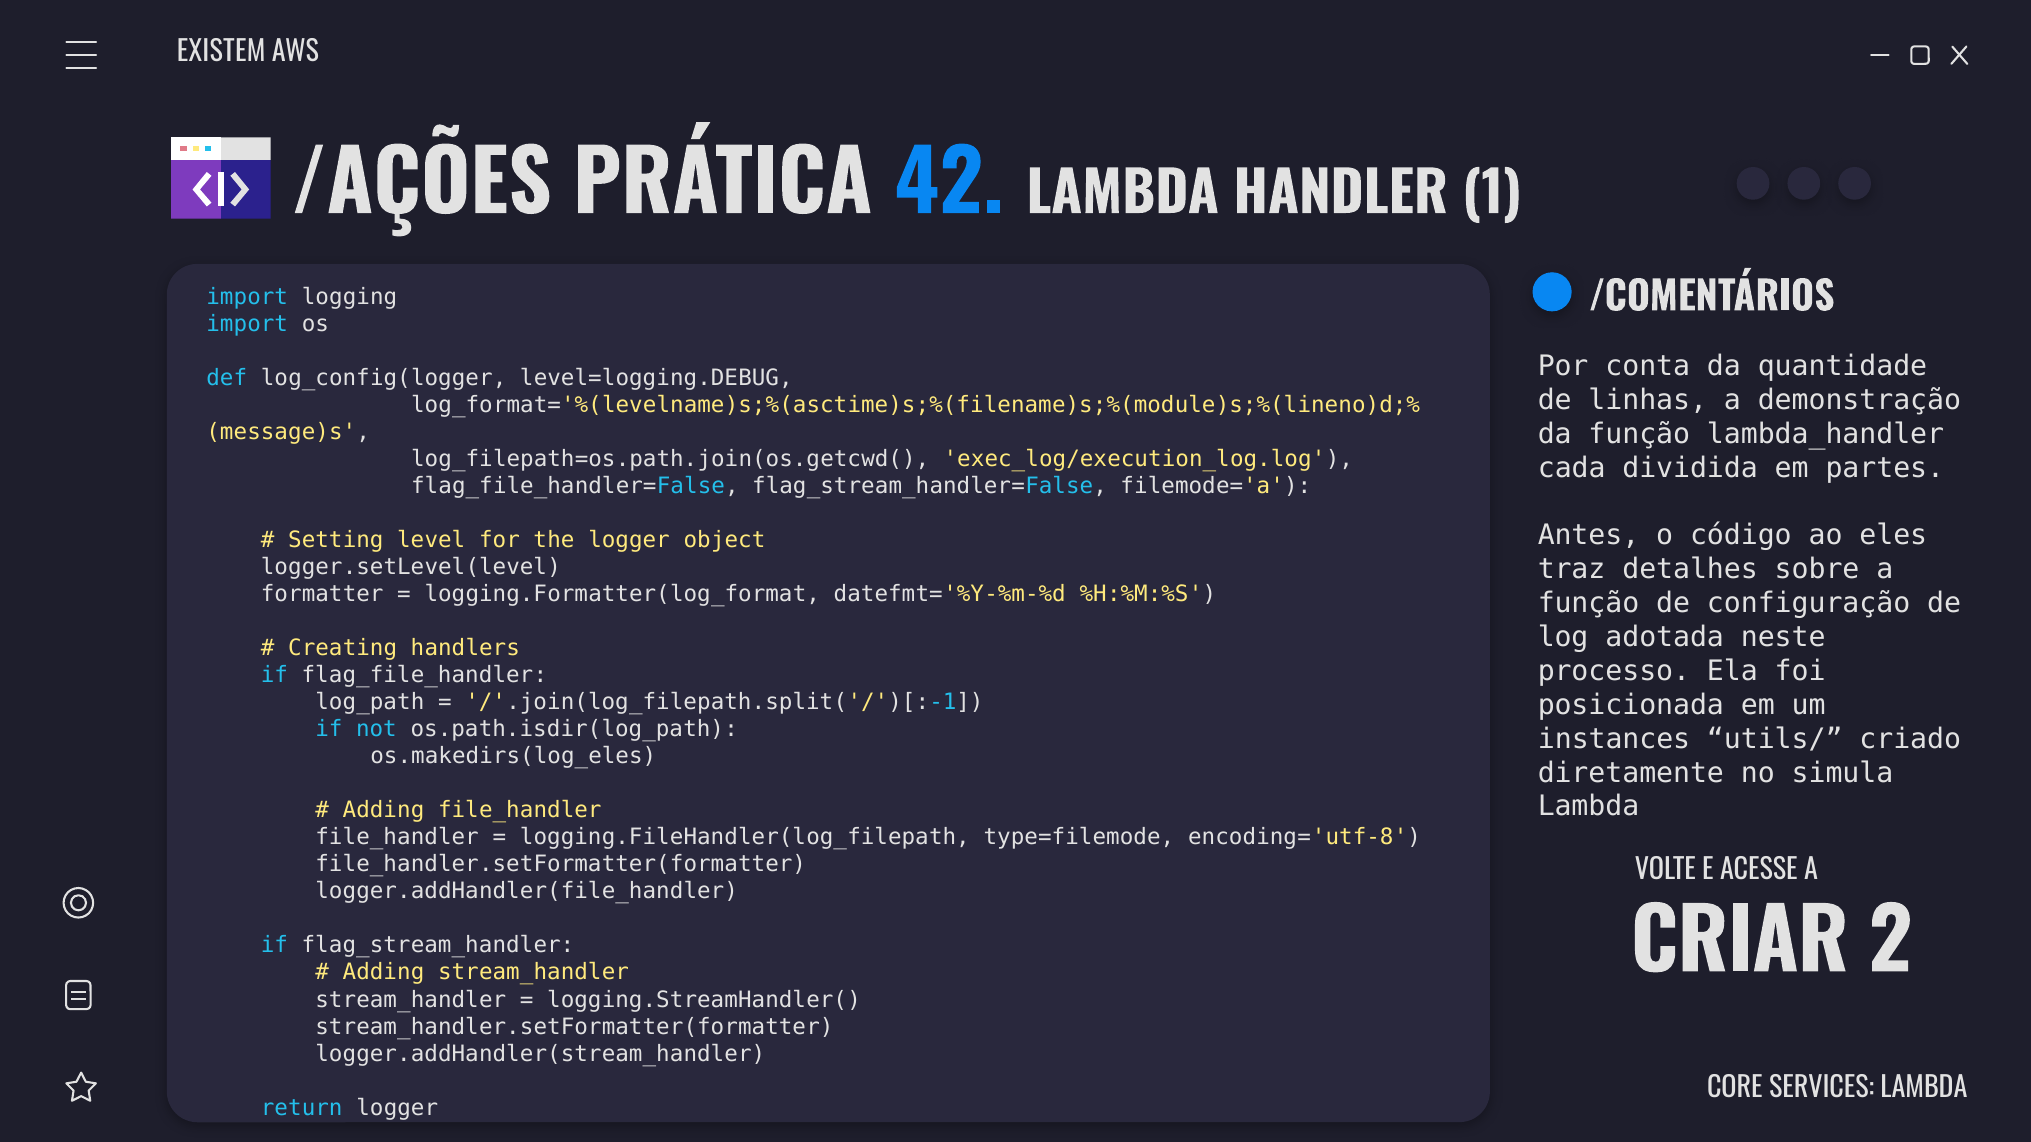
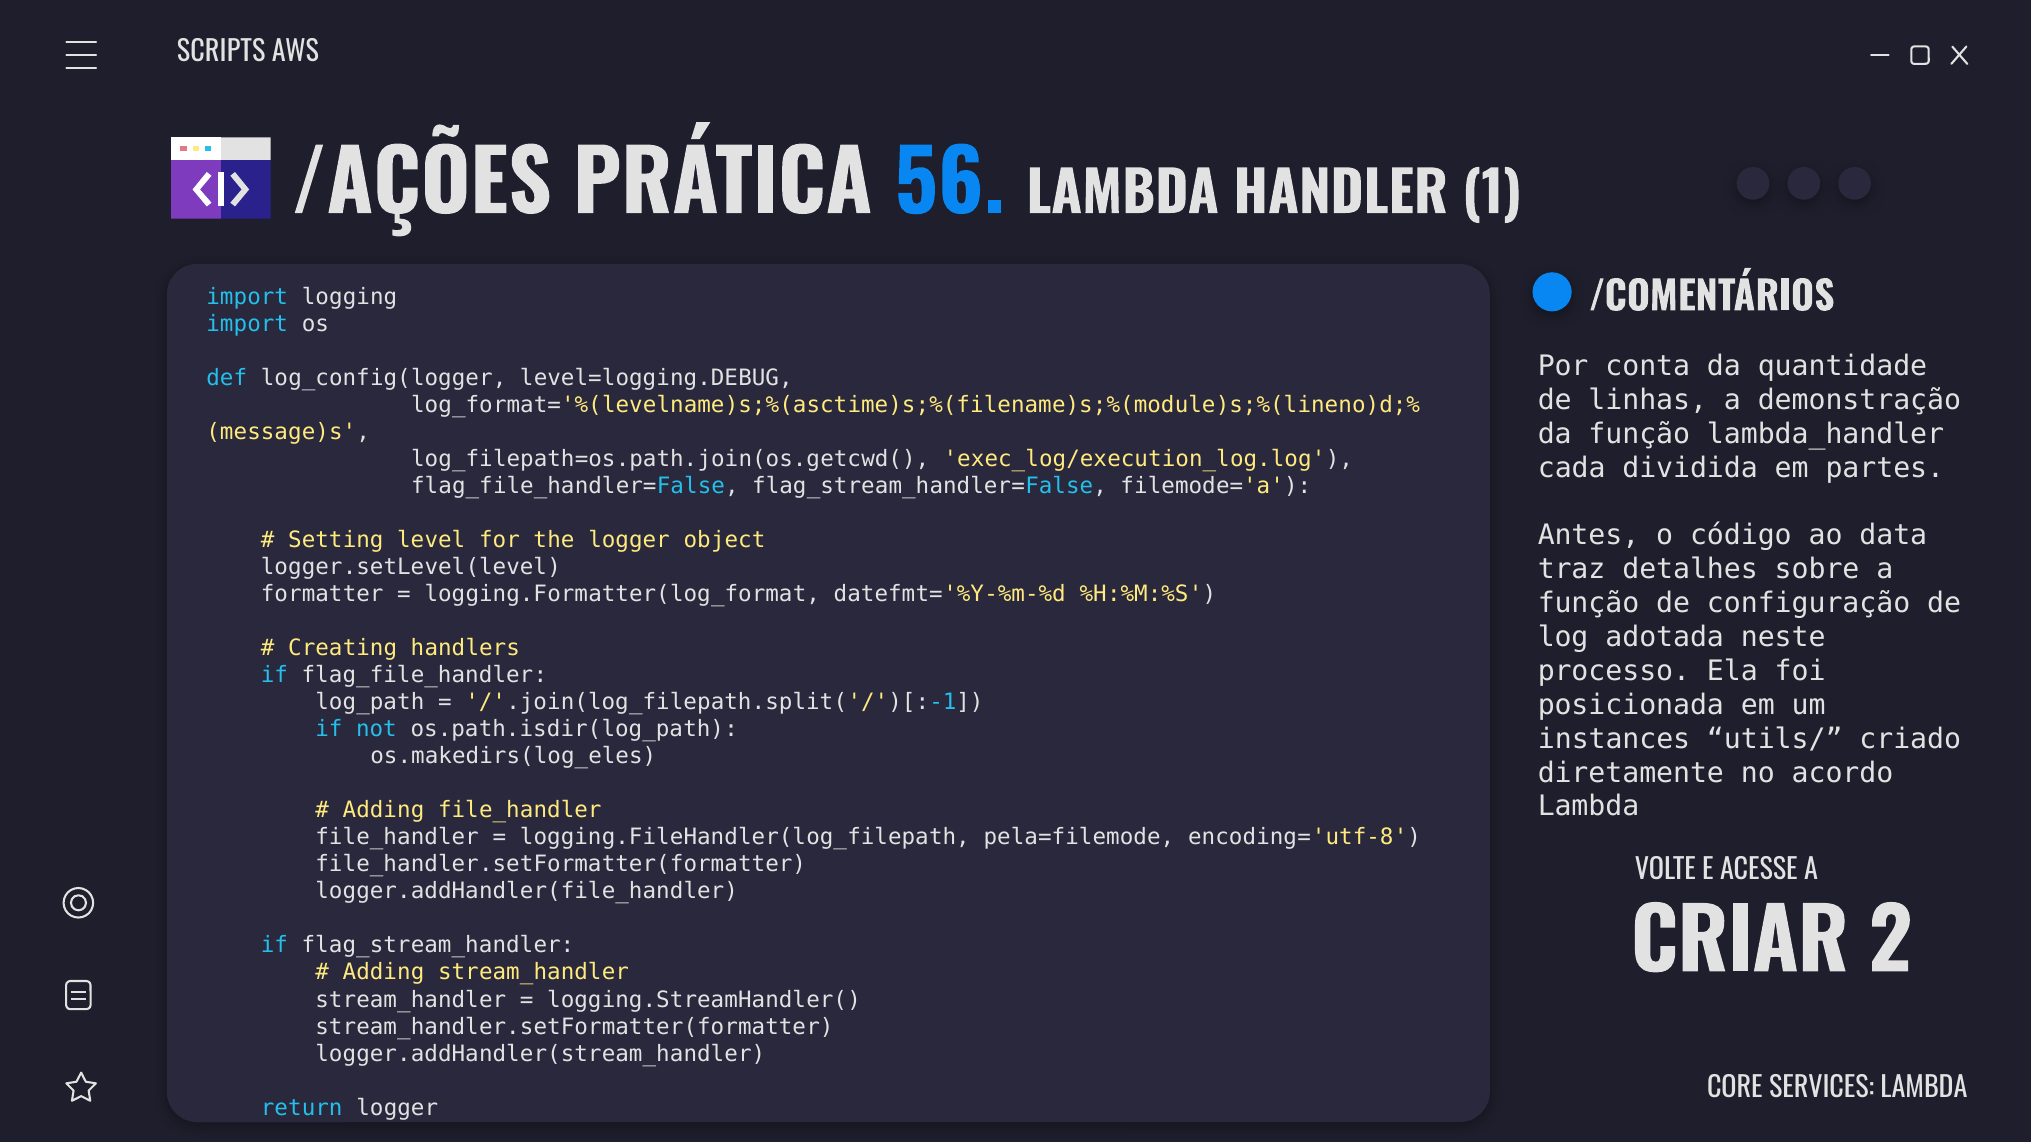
EXISTEM: EXISTEM -> SCRIPTS (221, 52)
42: 42 -> 56 (950, 185)
eles: eles -> data (1893, 536)
simula: simula -> acordo (1843, 773)
type=filemode: type=filemode -> pela=filemode (1079, 838)
